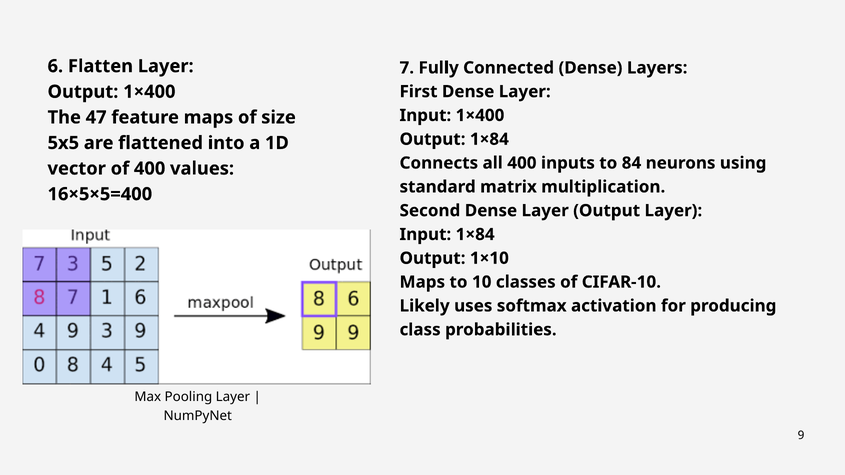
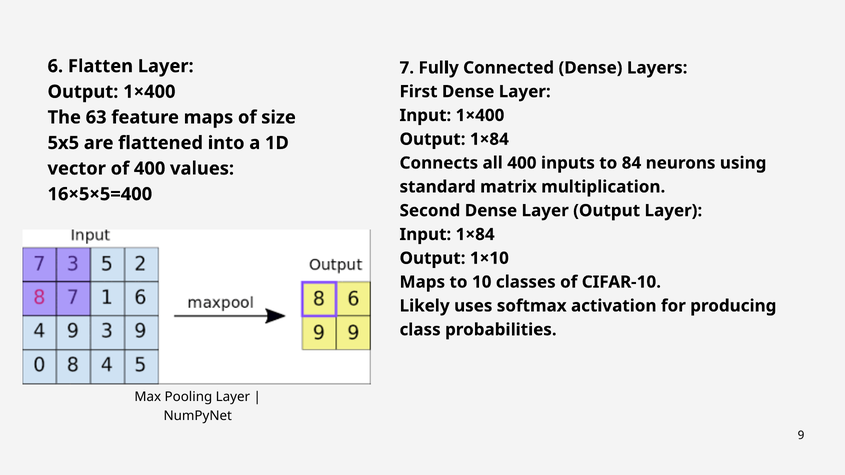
47: 47 -> 63 (96, 117)
